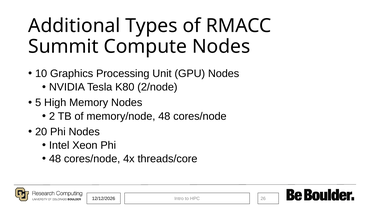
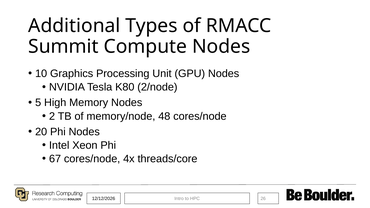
48: 48 -> 67 (55, 159)
